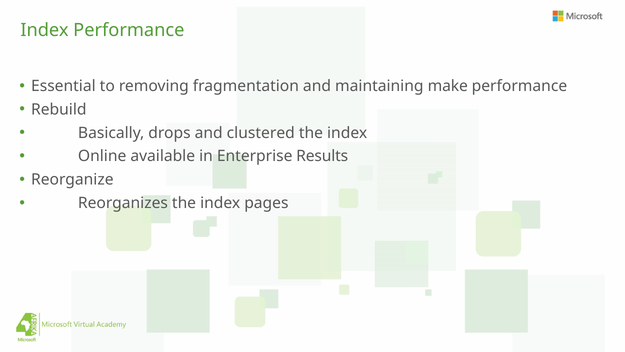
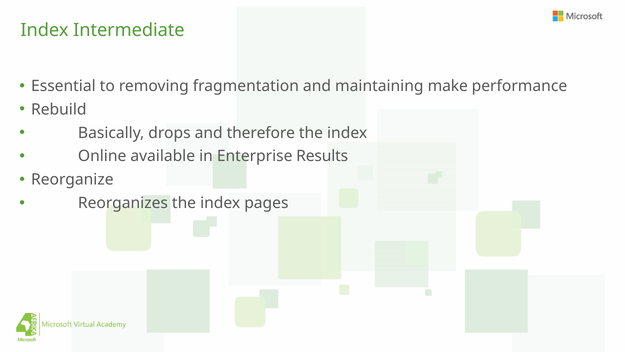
Index Performance: Performance -> Intermediate (129, 30)
clustered: clustered -> therefore (261, 133)
